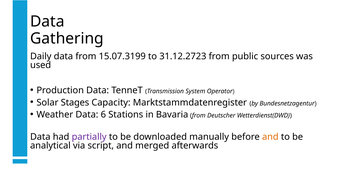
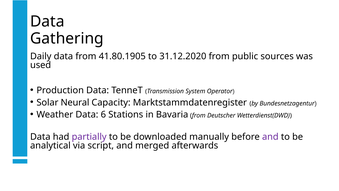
15.07.3199: 15.07.3199 -> 41.80.1905 (122, 56)
31.12.2723: 31.12.2723 -> 31.12.2020 (183, 56)
Stages: Stages -> Neural (75, 102)
and colour: orange -> purple (270, 137)
